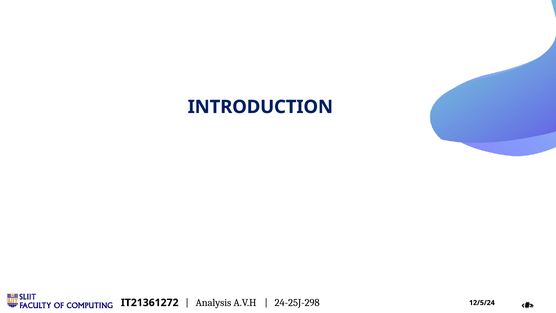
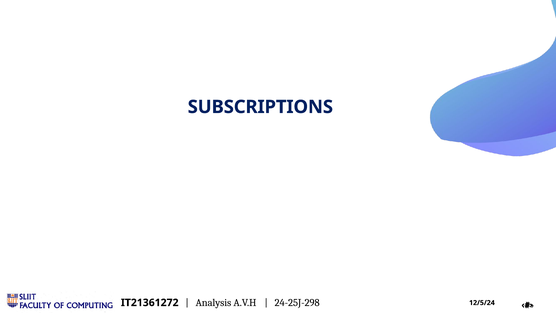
INTRODUCTION: INTRODUCTION -> SUBSCRIPTIONS (260, 107)
